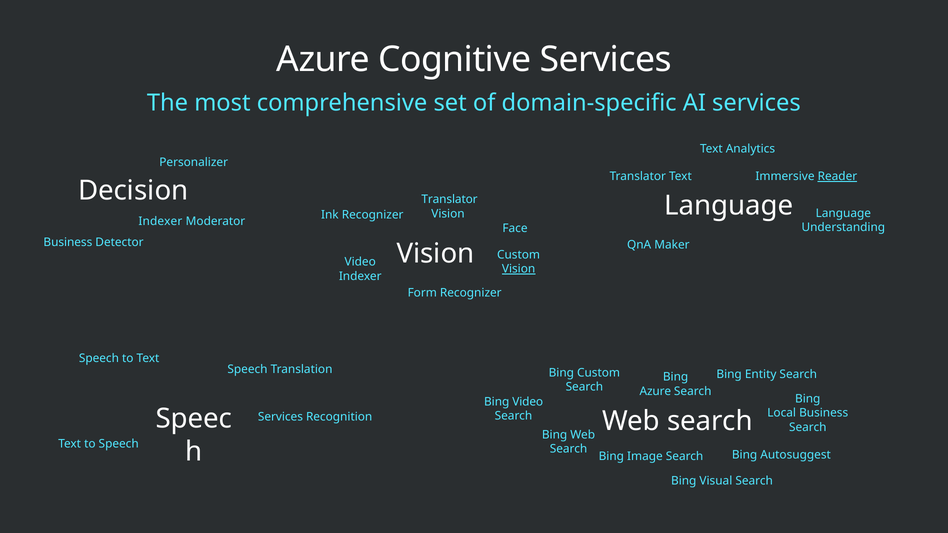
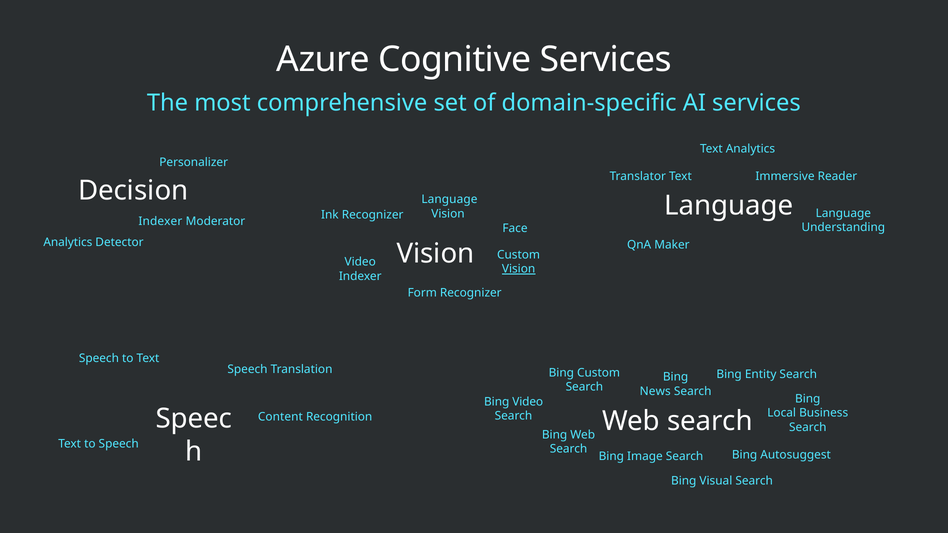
Reader underline: present -> none (837, 177)
Translator: Translator -> Language (449, 200)
Business: Business -> Analytics (68, 242)
Azure: Azure -> News (655, 391)
Services: Services -> Content (280, 417)
